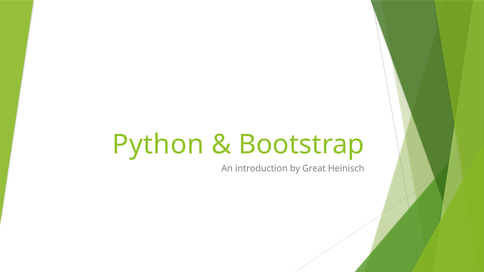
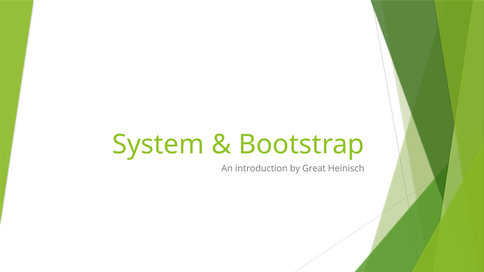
Python: Python -> System (158, 145)
